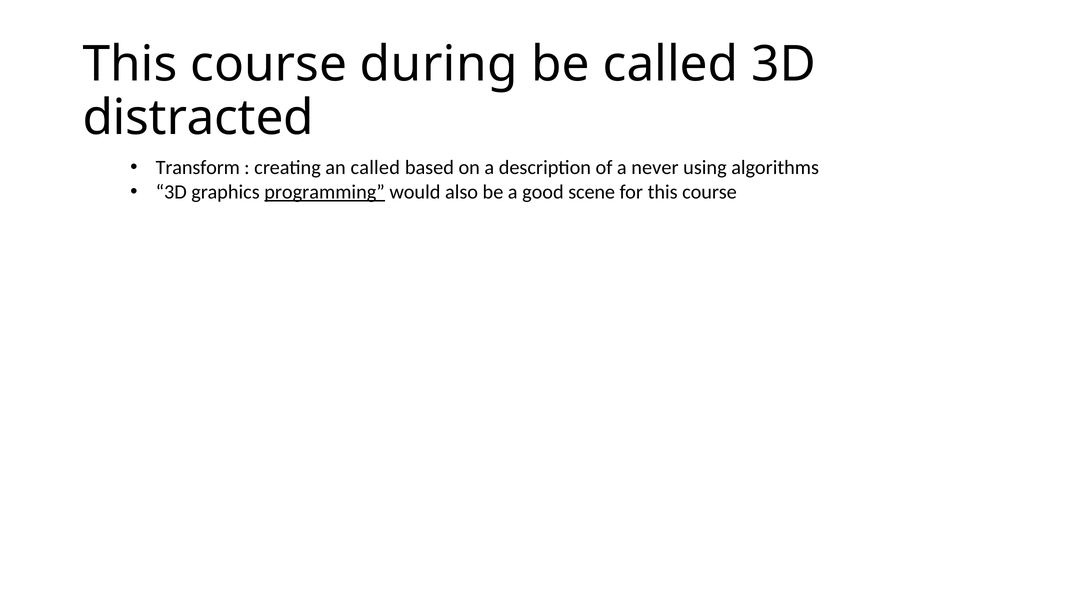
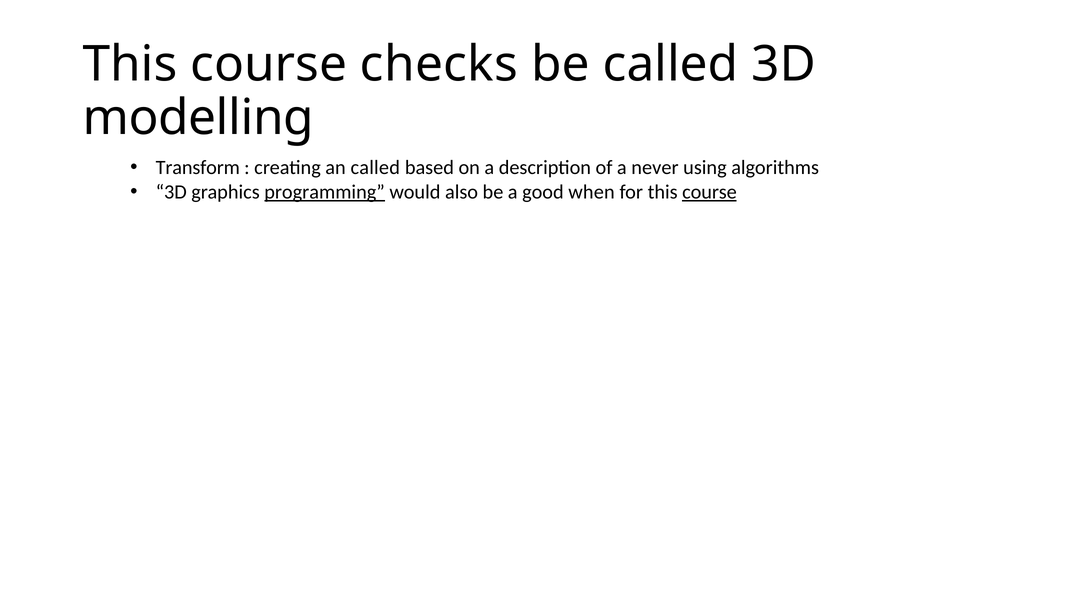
during: during -> checks (439, 64)
distracted: distracted -> modelling (198, 118)
scene: scene -> when (592, 192)
course underline: none -> present (710, 192)
